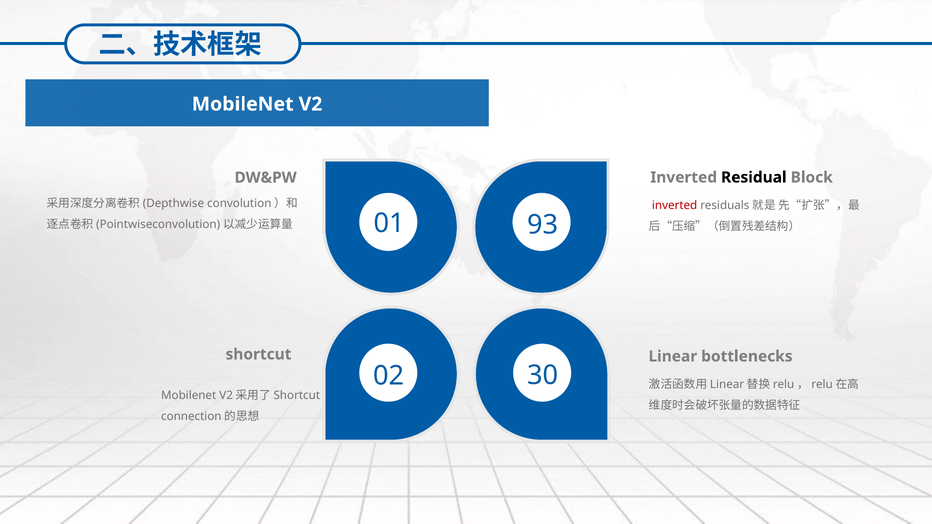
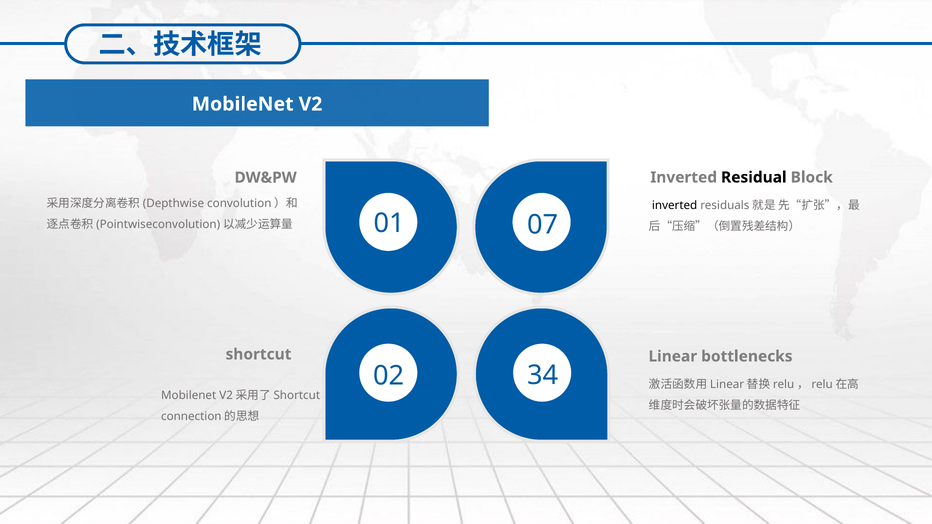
inverted colour: red -> black (675, 205)
93: 93 -> 07 (543, 225)
30: 30 -> 34 (543, 376)
